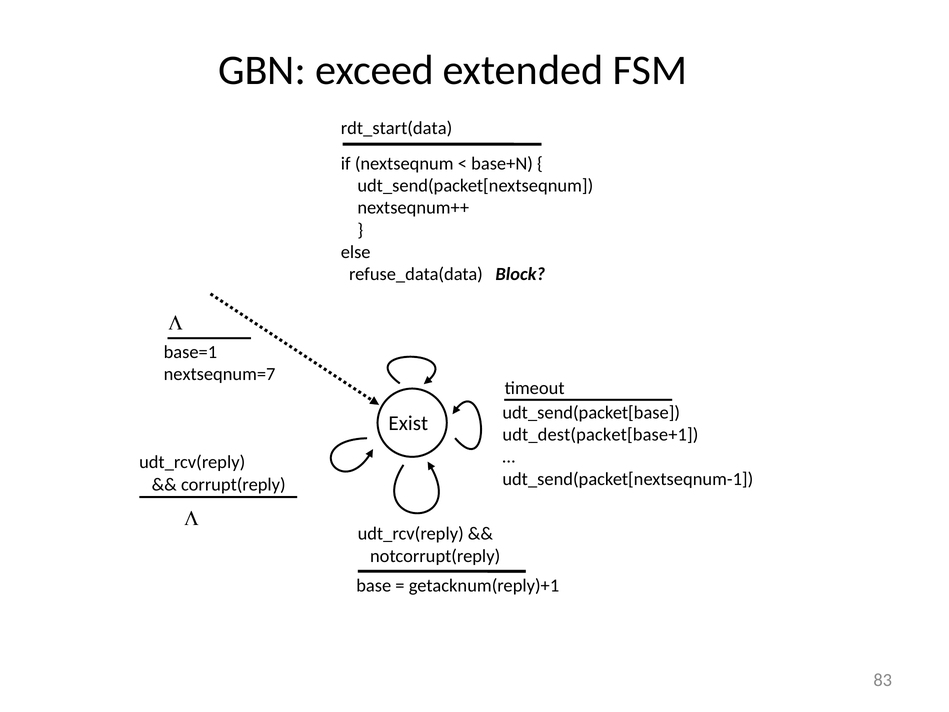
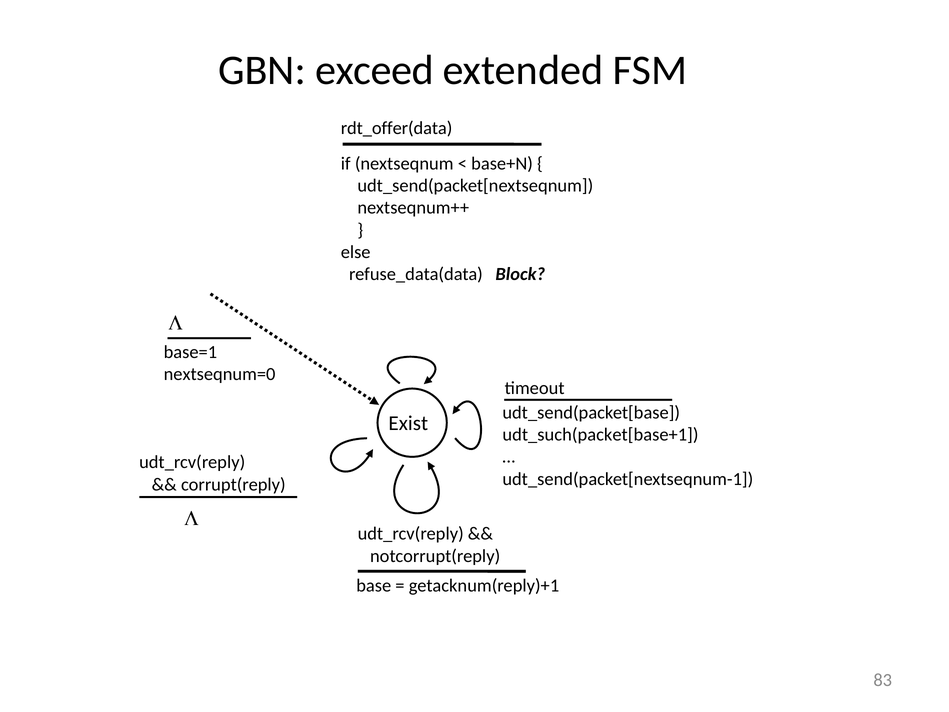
rdt_start(data: rdt_start(data -> rdt_offer(data (397, 128)
nextseqnum=7: nextseqnum=7 -> nextseqnum=0 (220, 374)
udt_dest(packet[base+1: udt_dest(packet[base+1 -> udt_such(packet[base+1 (600, 435)
